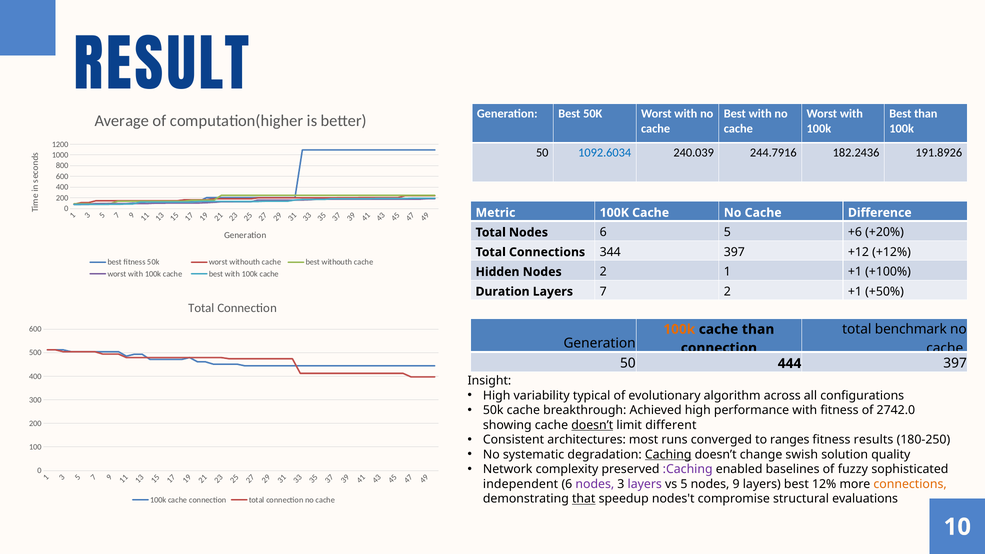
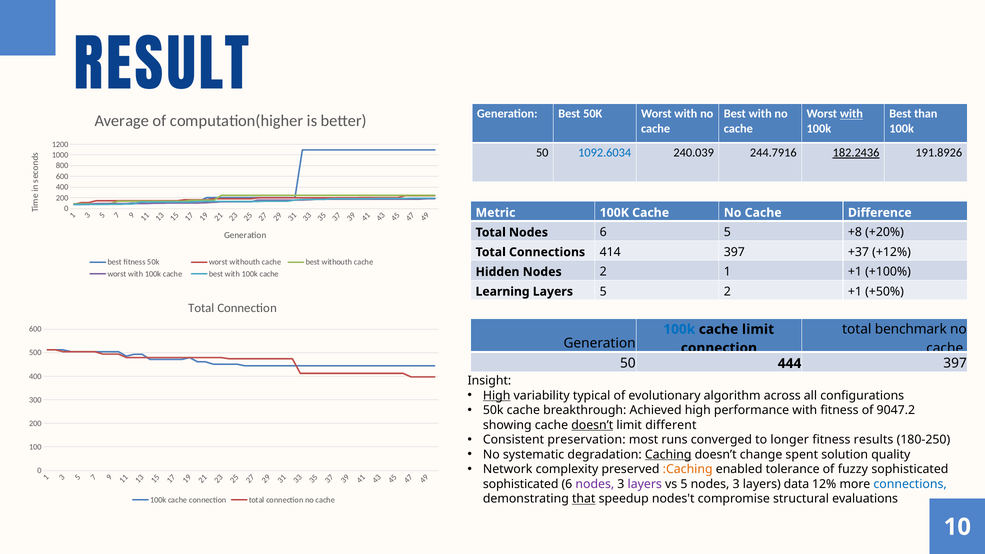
with underline: none -> present (851, 114)
182.2436 underline: none -> present (856, 153)
+6: +6 -> +8 (855, 232)
344: 344 -> 414 (610, 252)
+12: +12 -> +37 (858, 252)
Duration: Duration -> Learning (503, 292)
Layers 7: 7 -> 5 (603, 292)
100k colour: orange -> blue (679, 329)
cache than: than -> limit (758, 329)
High underline: none -> present (497, 395)
2742.0: 2742.0 -> 9047.2 (896, 410)
architectures: architectures -> preservation (587, 440)
ranges: ranges -> longer (790, 440)
swish: swish -> spent (802, 455)
:Caching colour: purple -> orange (688, 469)
baselines: baselines -> tolerance (793, 469)
independent: independent -> sophisticated (521, 484)
5 nodes 9: 9 -> 3 (736, 484)
layers best: best -> data (796, 484)
connections colour: orange -> blue (910, 484)
